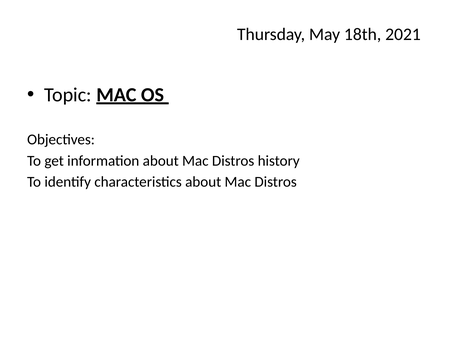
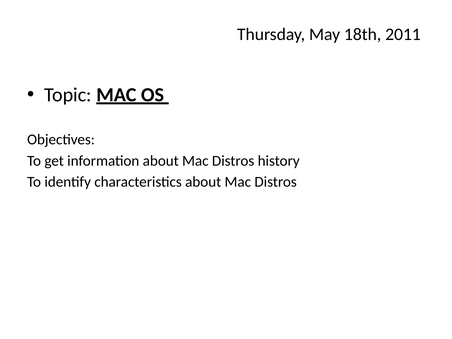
2021: 2021 -> 2011 (403, 34)
